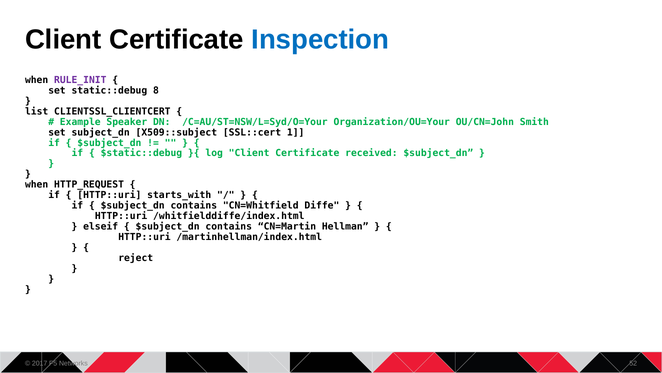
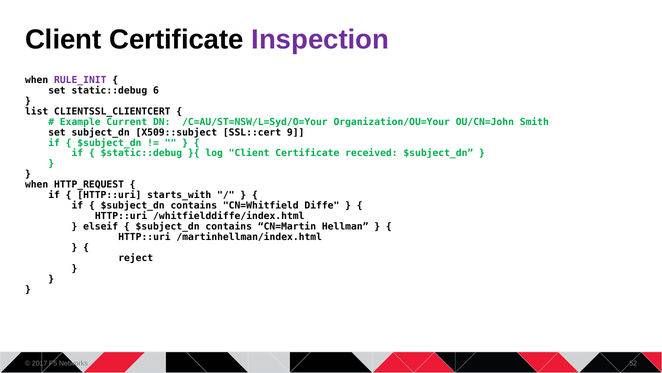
Inspection colour: blue -> purple (320, 40)
8: 8 -> 6 (156, 90)
Speaker: Speaker -> Current (127, 122)
1: 1 -> 9 (296, 132)
